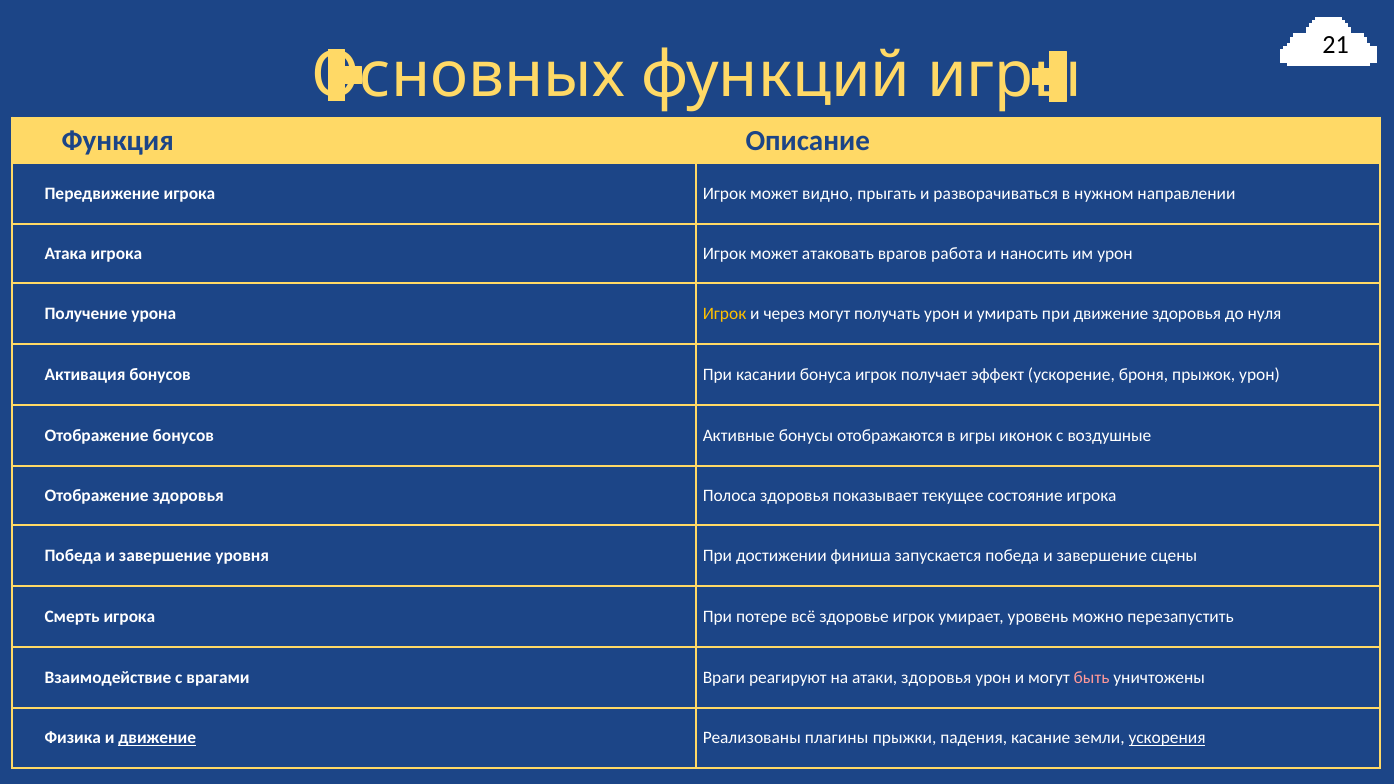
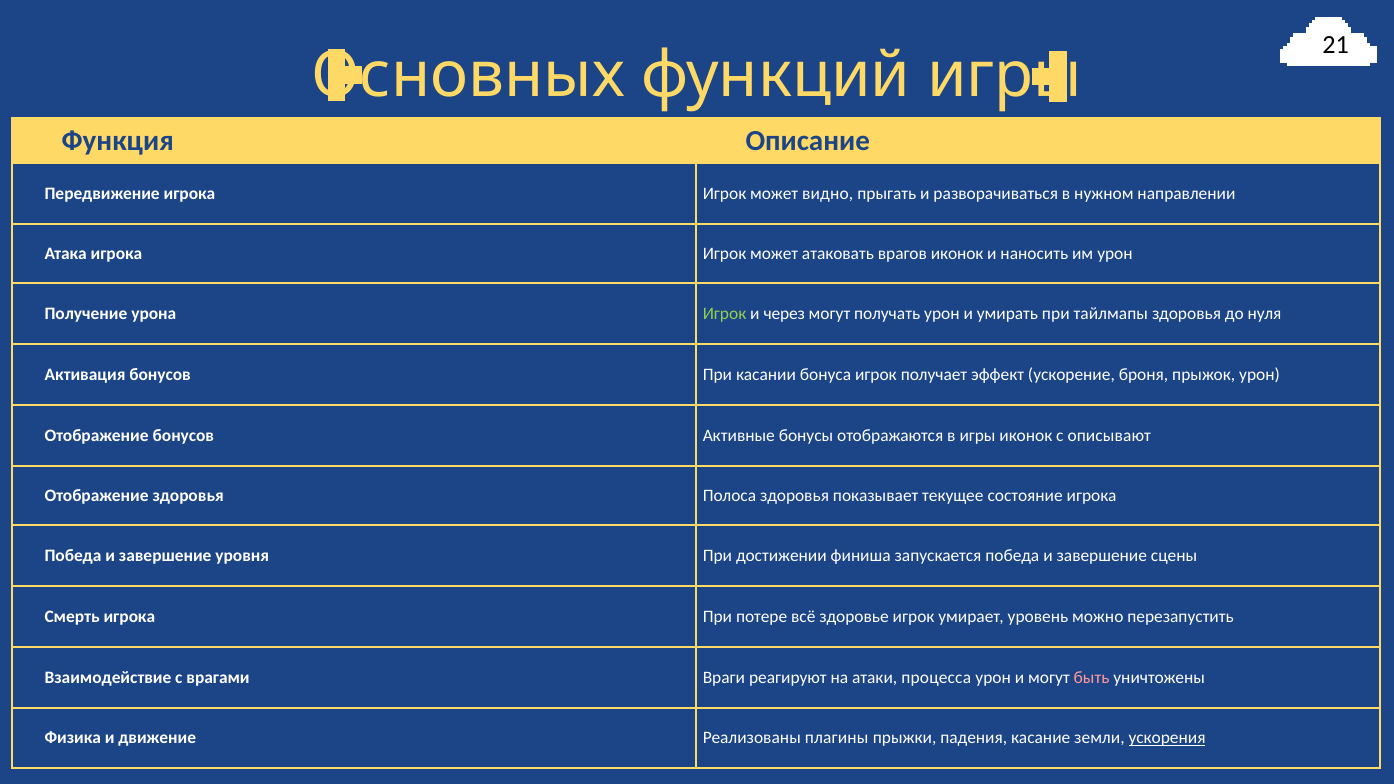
врагов работа: работа -> иконок (957, 254)
Игрок colour: yellow -> light green (725, 314)
при движение: движение -> тайлмапы (1111, 314)
воздушные: воздушные -> описывают (1109, 436)
атаки здоровья: здоровья -> процесса (936, 677)
движение underline: present -> none (157, 738)
